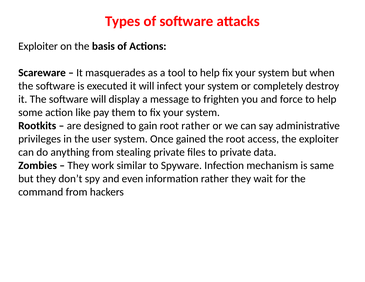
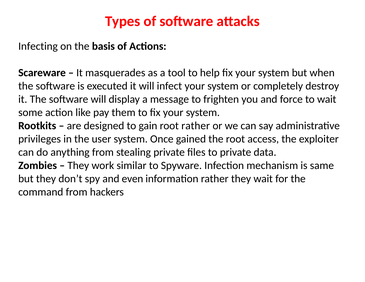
Exploiter: Exploiter -> Infecting (38, 46)
force to help: help -> wait (327, 99)
